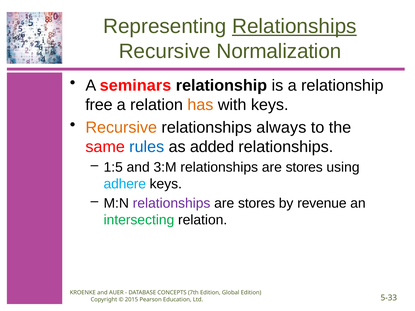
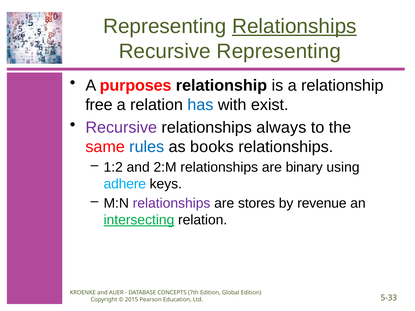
Recursive Normalization: Normalization -> Representing (279, 51)
seminars: seminars -> purposes (136, 86)
has colour: orange -> blue (200, 105)
with keys: keys -> exist (270, 105)
Recursive colour: orange -> purple (121, 128)
added: added -> books (212, 147)
1:5: 1:5 -> 1:2 (113, 167)
3:M: 3:M -> 2:M (165, 167)
stores: stores -> binary (304, 167)
intersecting underline: none -> present (139, 220)
